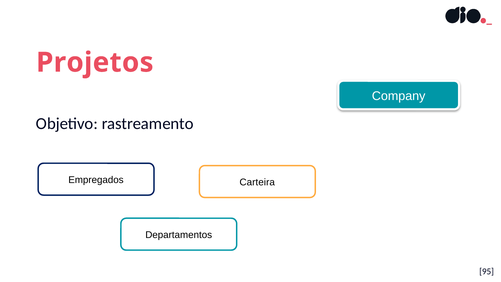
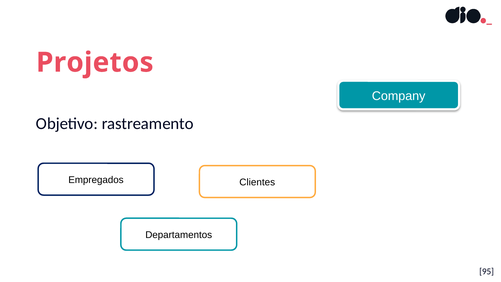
Carteira: Carteira -> Clientes (257, 182)
